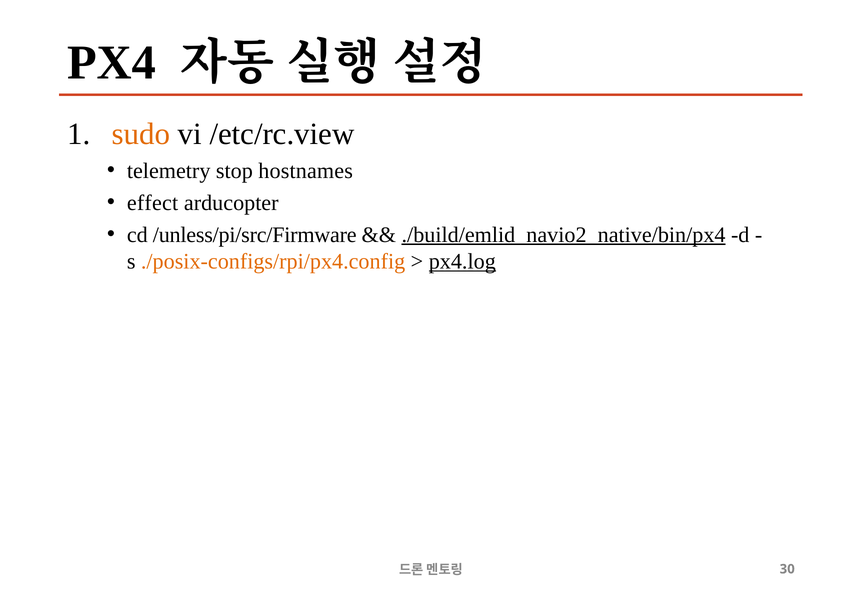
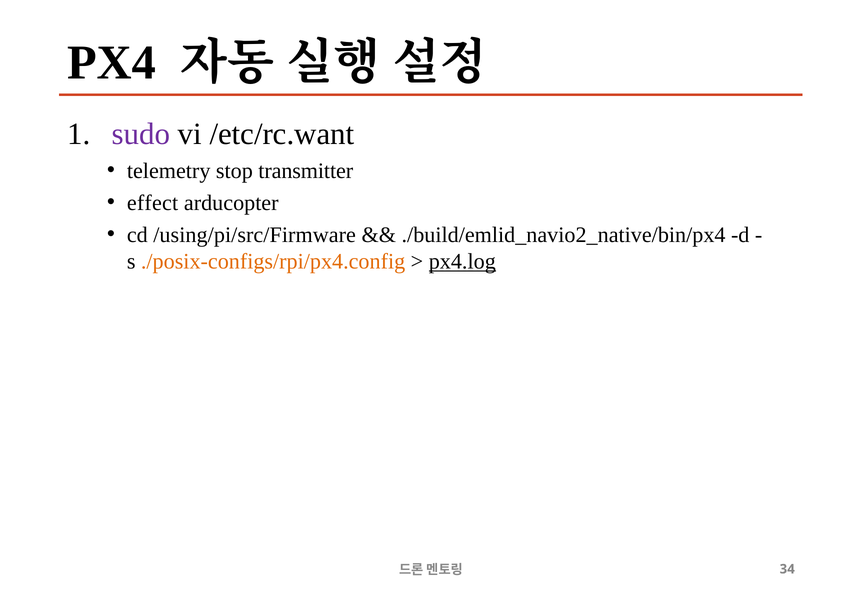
sudo colour: orange -> purple (141, 134)
/etc/rc.view: /etc/rc.view -> /etc/rc.want (282, 134)
hostnames: hostnames -> transmitter (306, 171)
/unless/pi/src/Firmware: /unless/pi/src/Firmware -> /using/pi/src/Firmware (255, 235)
./build/emlid_navio2_native/bin/px4 underline: present -> none (564, 235)
30: 30 -> 34 (787, 569)
